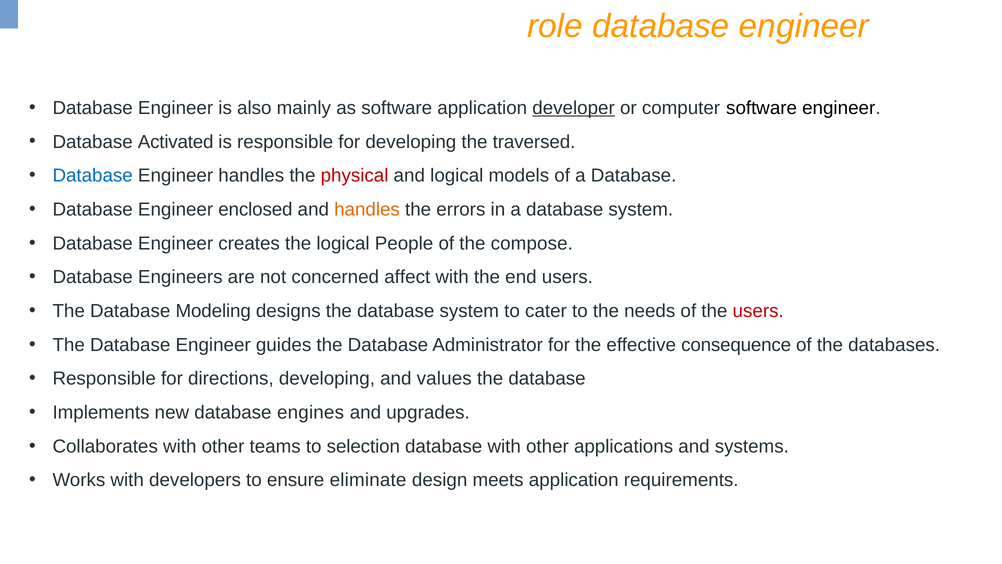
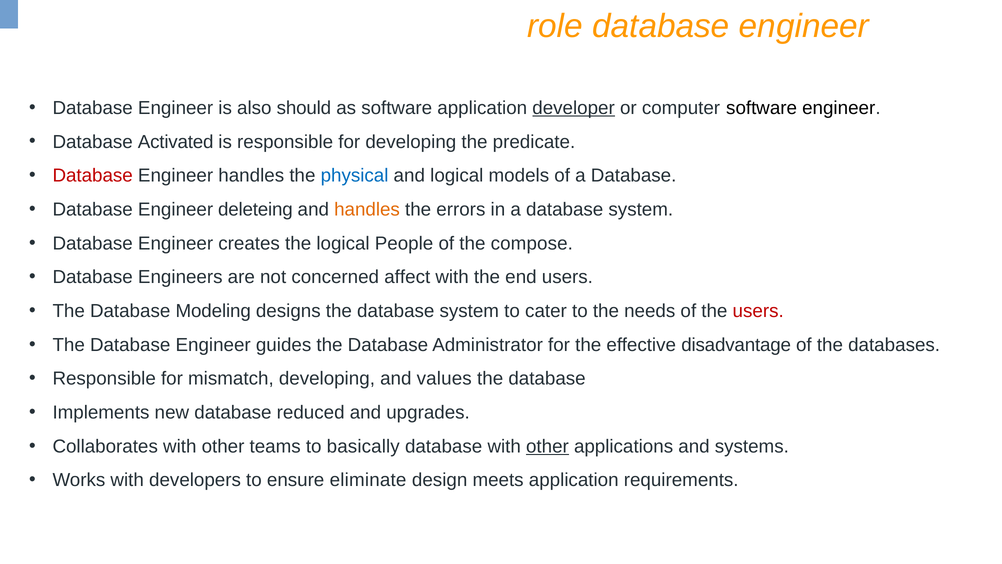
mainly: mainly -> should (304, 108)
traversed: traversed -> predicate (534, 142)
Database colour: blue -> red (93, 176)
physical colour: red -> blue (355, 176)
enclosed: enclosed -> deleteing (255, 209)
consequence: consequence -> disadvantage (736, 345)
directions: directions -> mismatch (231, 378)
engines: engines -> reduced (311, 412)
selection: selection -> basically (363, 446)
other underline: none -> present (547, 446)
